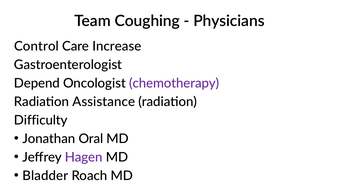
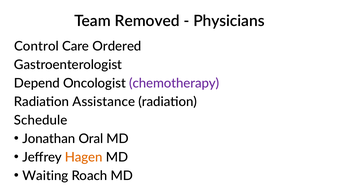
Coughing: Coughing -> Removed (147, 21)
Increase: Increase -> Ordered (117, 46)
Difficulty: Difficulty -> Schedule (41, 120)
Hagen colour: purple -> orange (84, 157)
Bladder: Bladder -> Waiting (45, 176)
